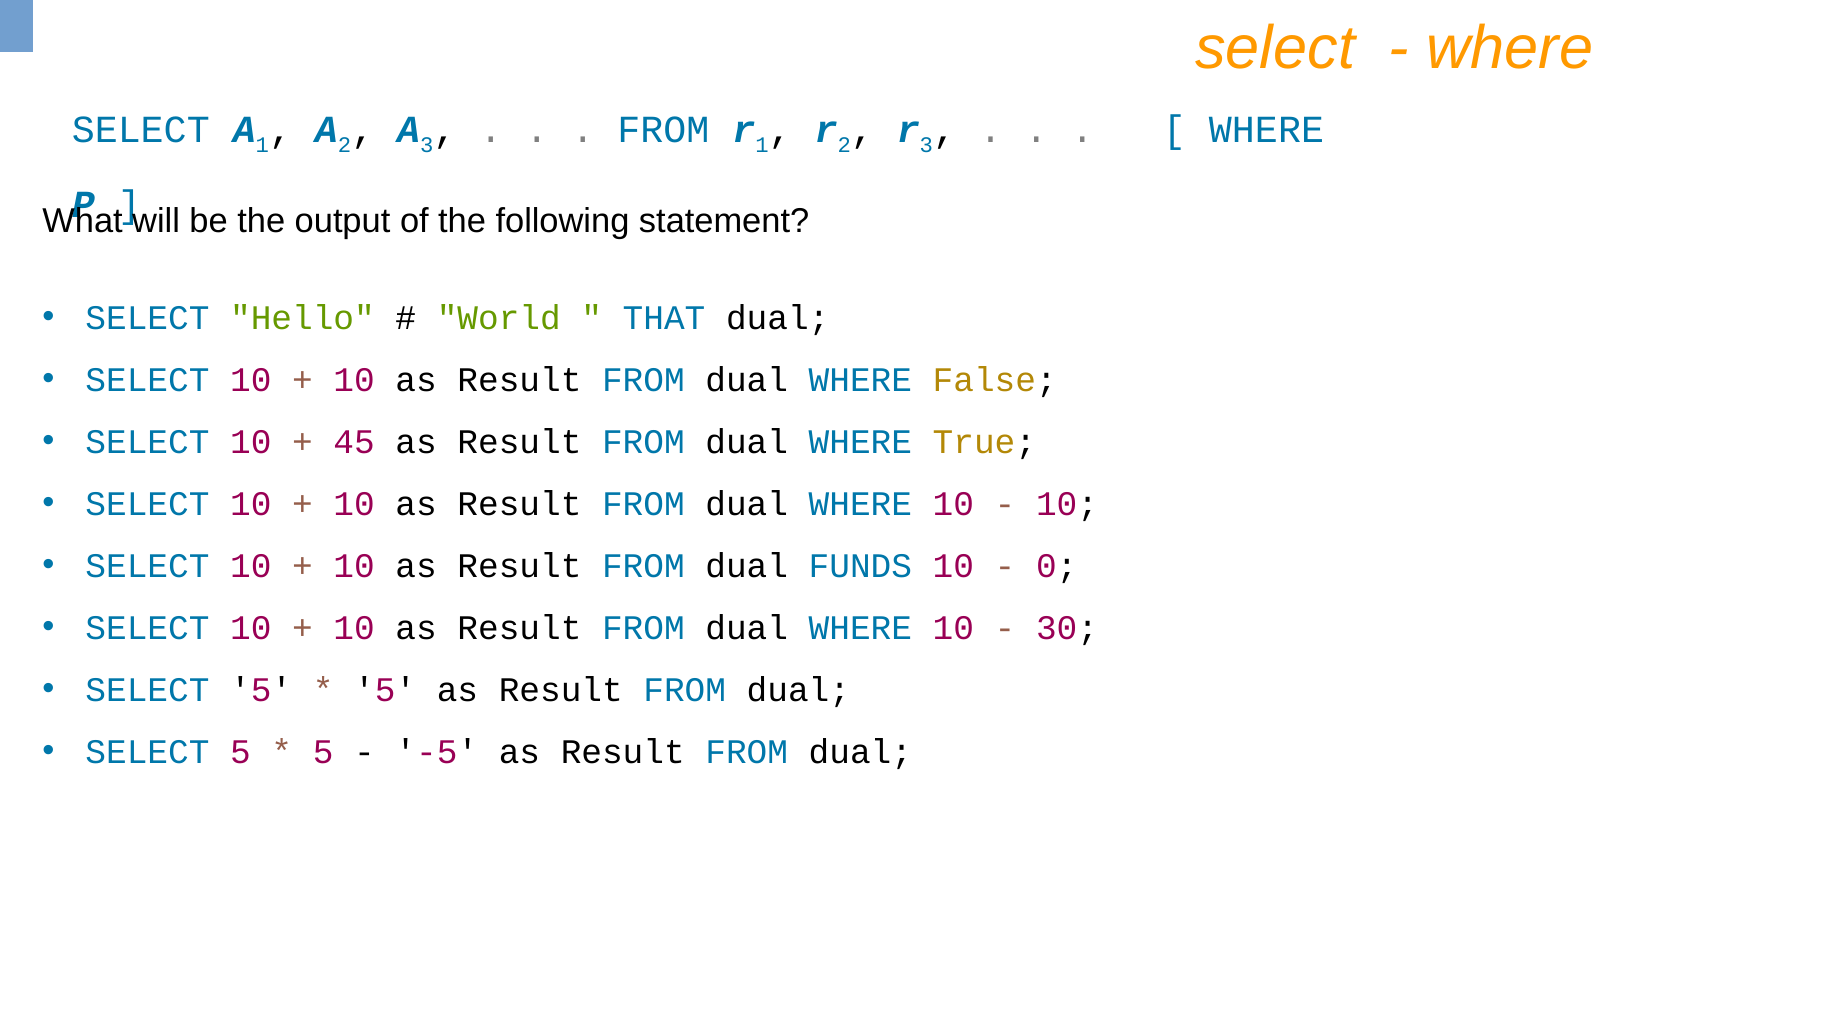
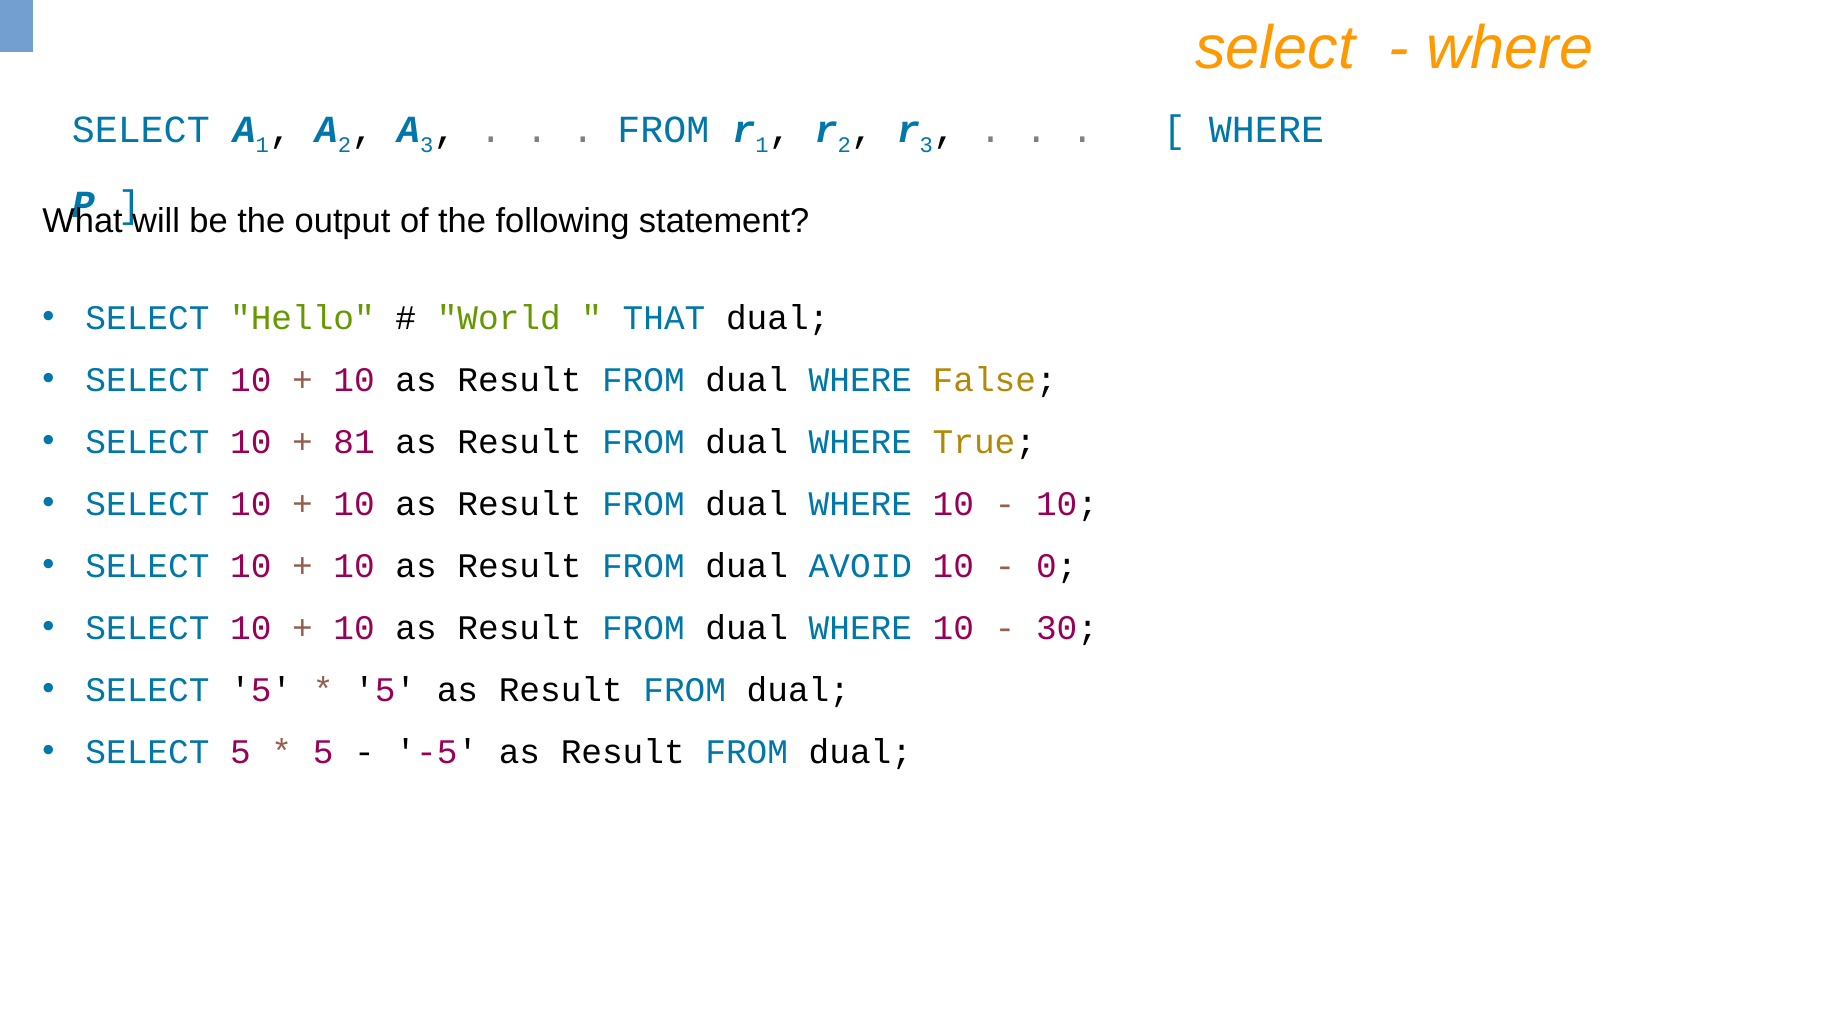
45: 45 -> 81 (354, 442)
FUNDS: FUNDS -> AVOID (860, 566)
